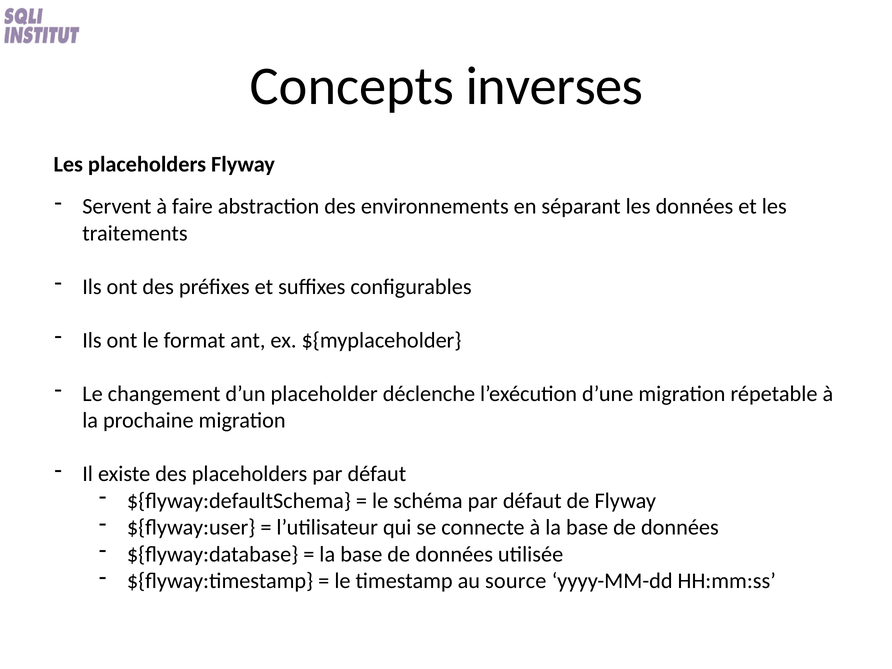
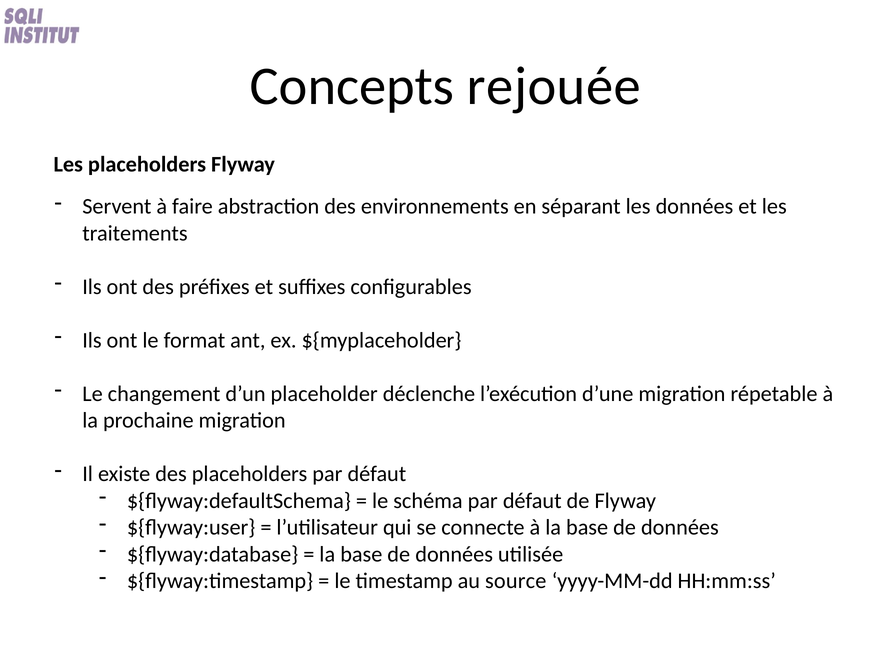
inverses: inverses -> rejouée (554, 86)
